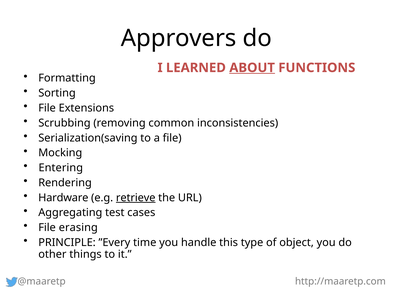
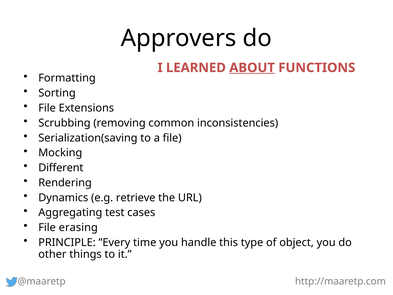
Entering: Entering -> Different (61, 168)
Hardware: Hardware -> Dynamics (63, 198)
retrieve underline: present -> none (136, 198)
